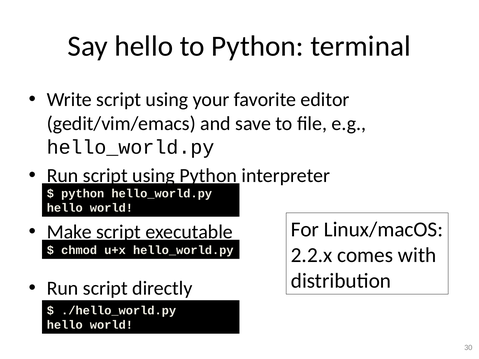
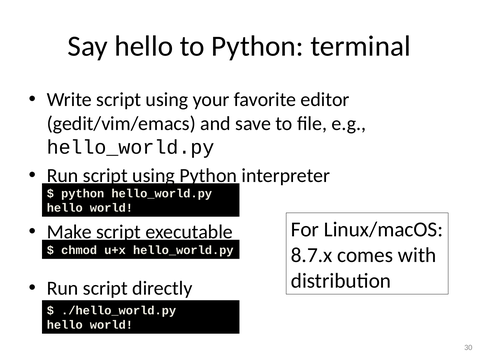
2.2.x: 2.2.x -> 8.7.x (312, 255)
